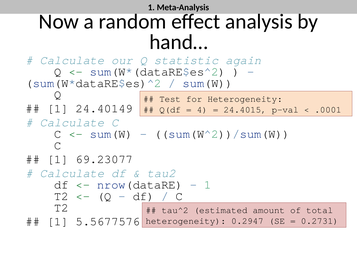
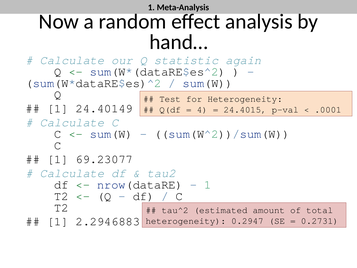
5.5677576: 5.5677576 -> 2.2946883 (108, 221)
